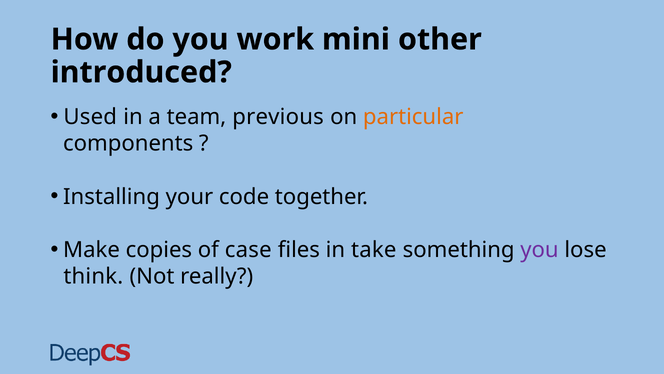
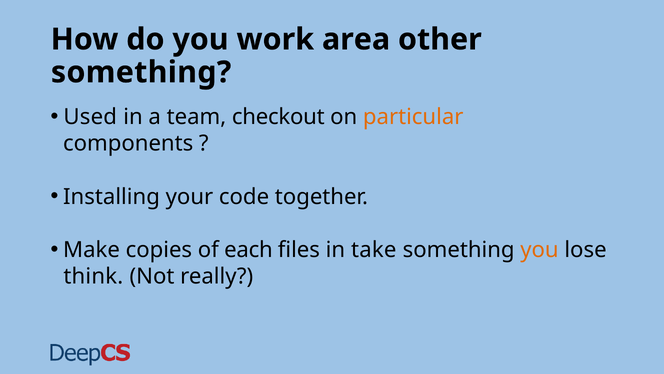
mini: mini -> area (356, 39)
introduced: introduced -> something (141, 72)
previous: previous -> checkout (278, 117)
case: case -> each (248, 250)
you colour: purple -> orange (539, 250)
